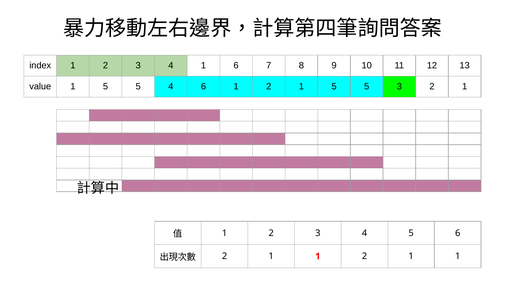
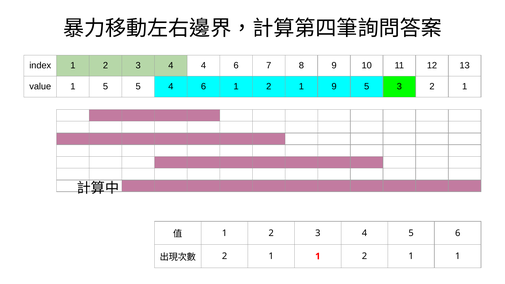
4 1: 1 -> 4 (203, 65)
2 1 5: 5 -> 9 (334, 86)
